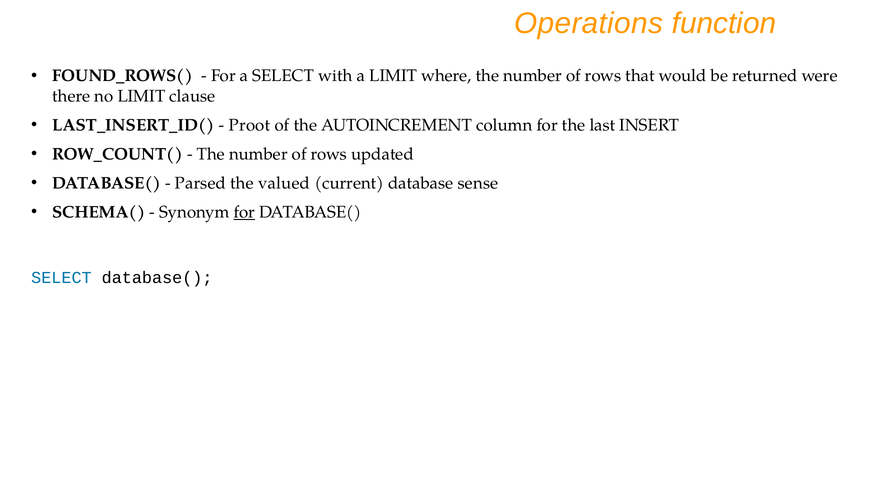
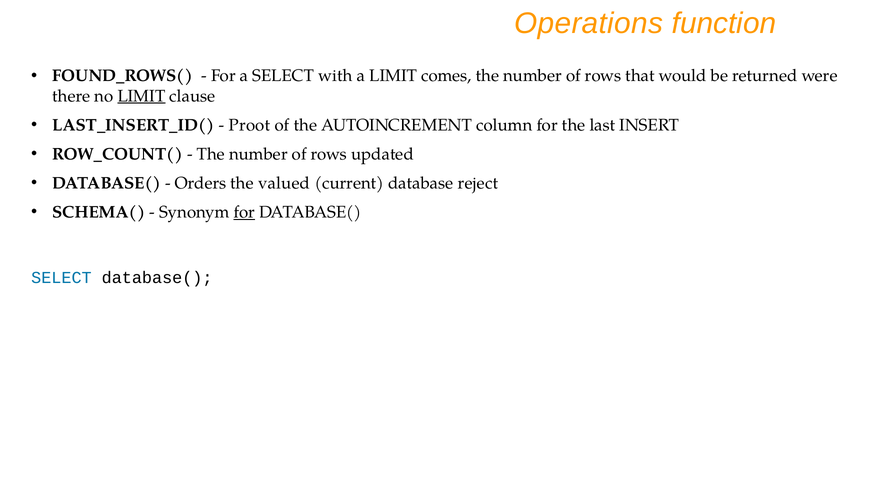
where: where -> comes (446, 76)
LIMIT underline: none -> present (141, 96)
Parsed: Parsed -> Orders (201, 183)
sense: sense -> reject (478, 183)
